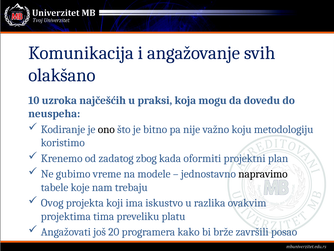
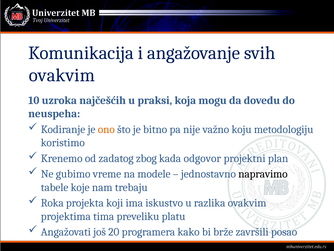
olakšano: olakšano -> ovakvim (62, 75)
ono colour: black -> orange (106, 129)
oformiti: oformiti -> odgovor (202, 158)
Ovog: Ovog -> Roka (52, 203)
